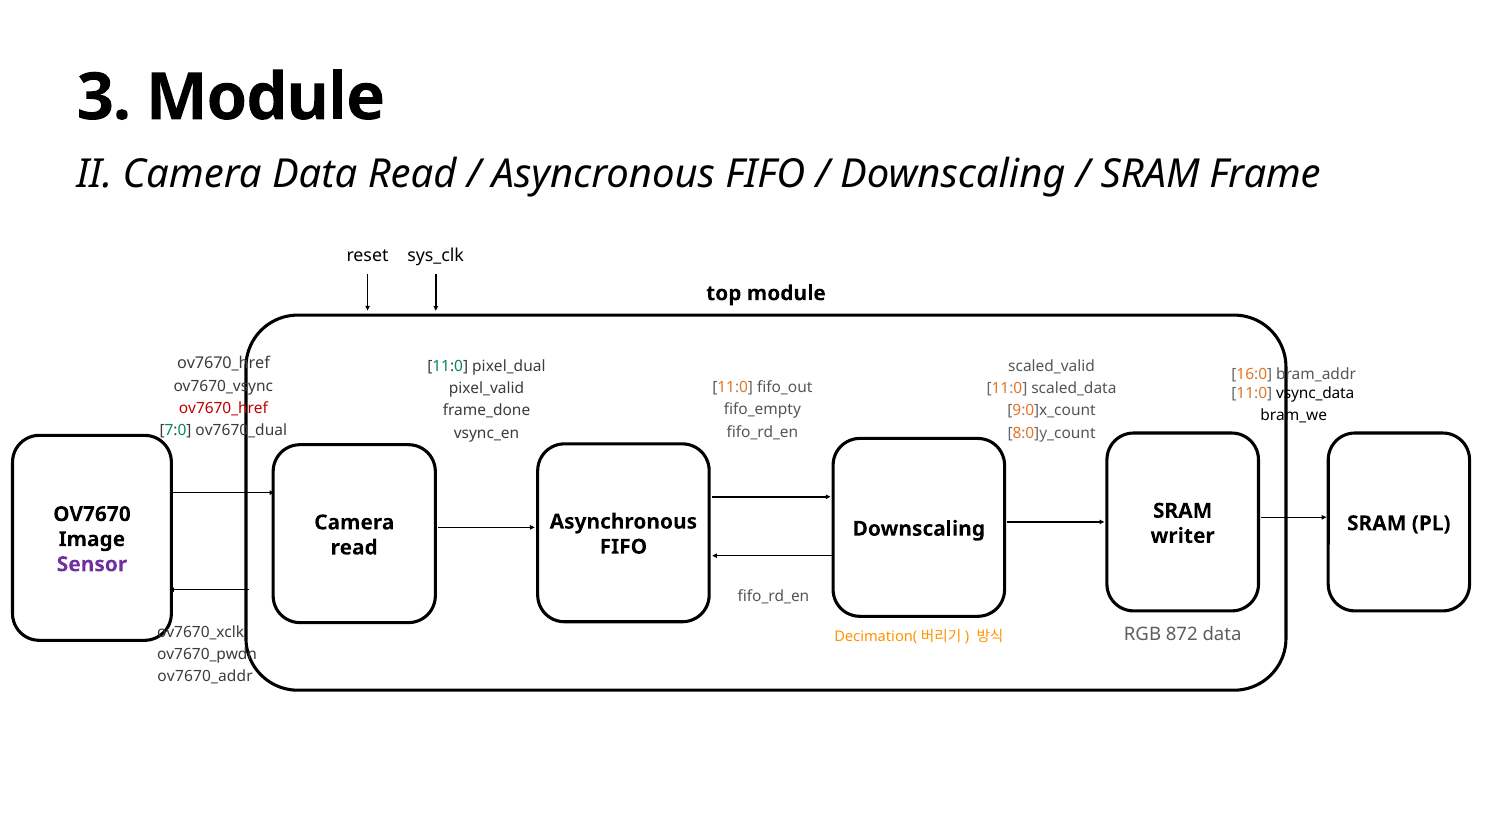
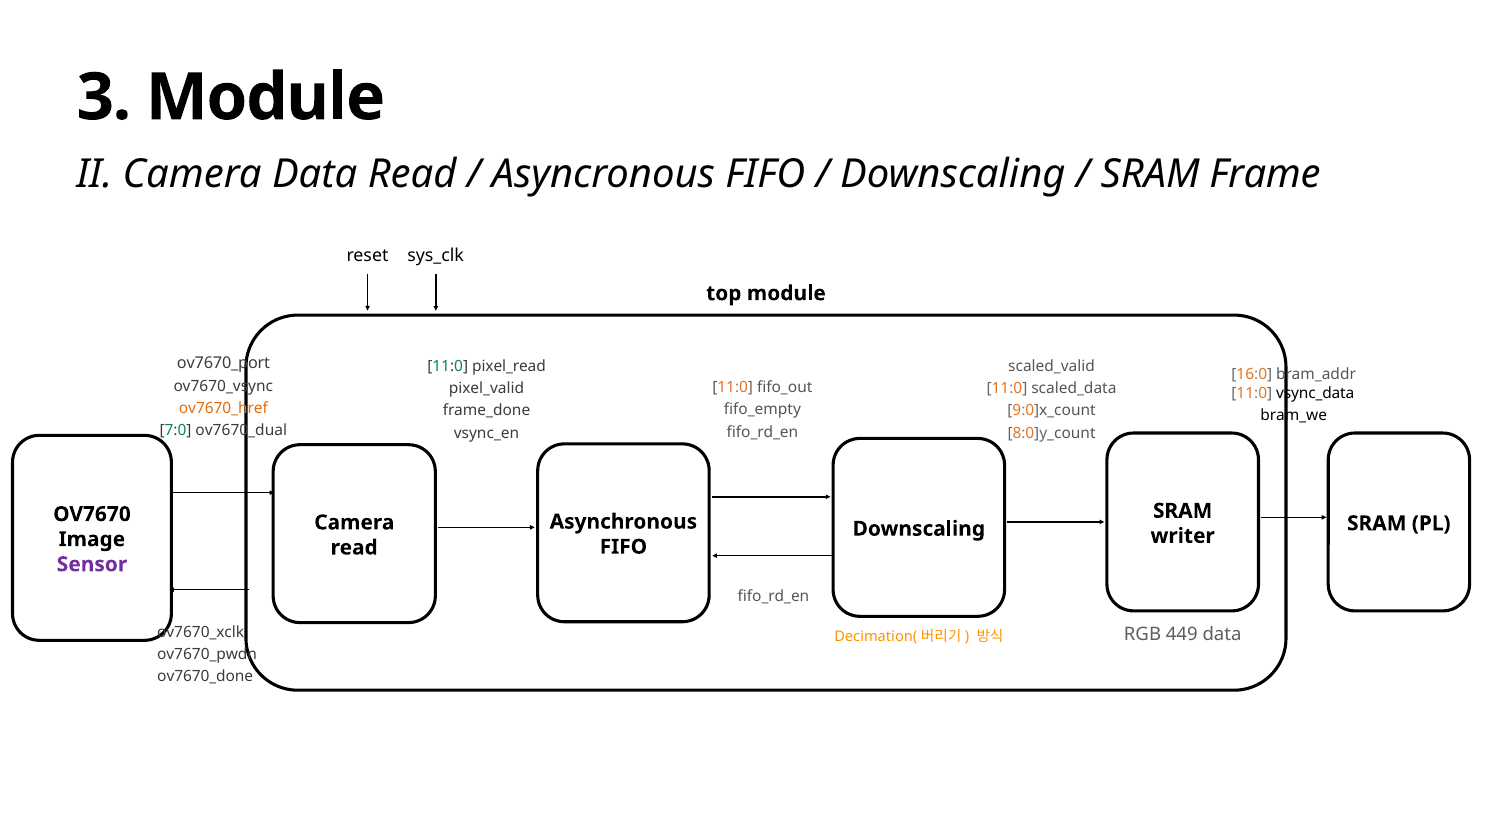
ov7670_href: ov7670_href -> ov7670_port (223, 363)
pixel_dual: pixel_dual -> pixel_read (509, 366)
ov7670_href colour: red -> orange (223, 408)
872: 872 -> 449 (1182, 634)
ov7670_addr: ov7670_addr -> ov7670_done (205, 677)
